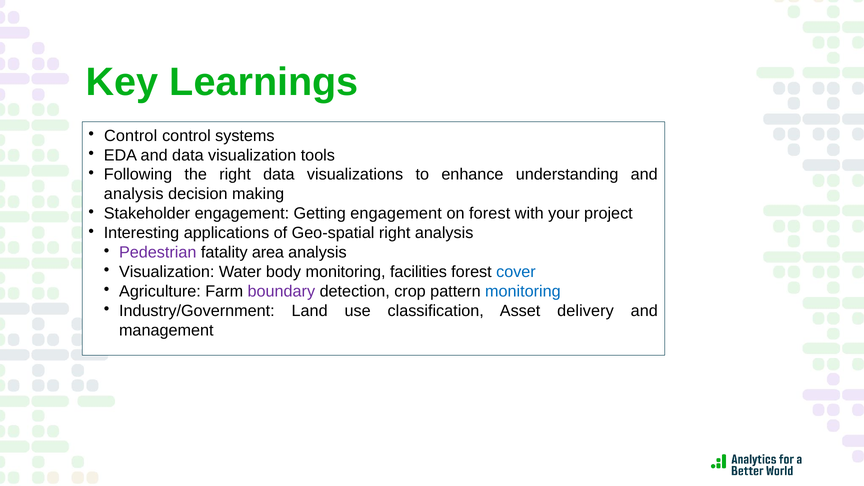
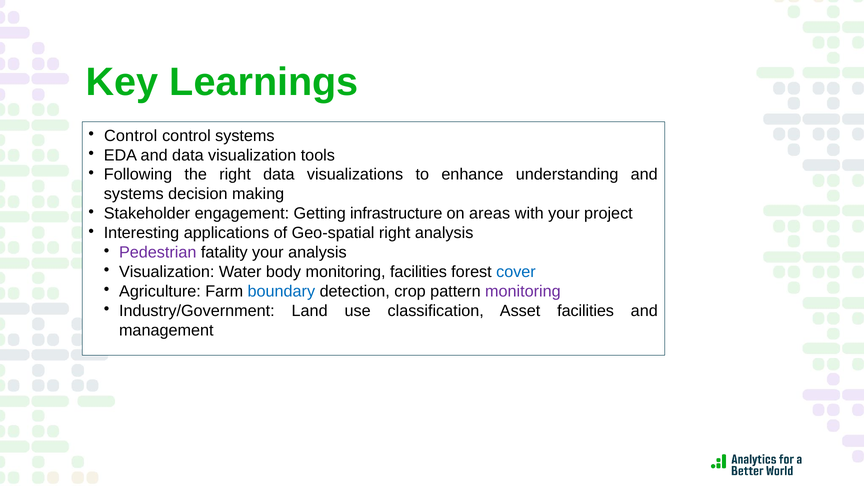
analysis: analysis -> systems (134, 194)
Getting engagement: engagement -> infrastructure (396, 214)
on forest: forest -> areas (490, 214)
fatality area: area -> your (268, 252)
boundary colour: purple -> blue (281, 291)
monitoring colour: blue -> purple (523, 291)
Asset delivery: delivery -> facilities (586, 311)
